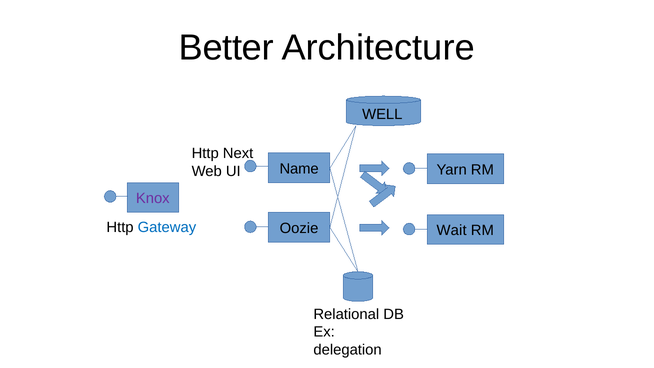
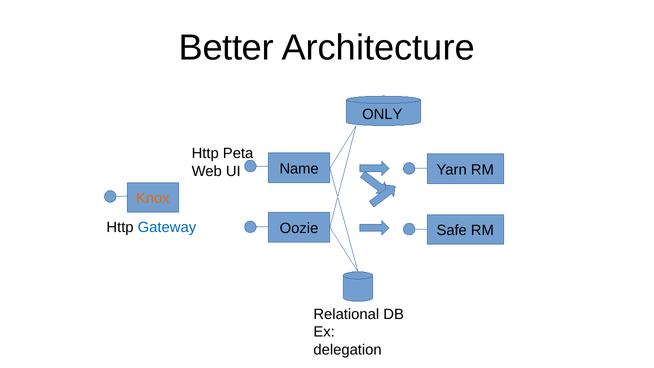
WELL: WELL -> ONLY (382, 114)
Next: Next -> Peta (238, 153)
Knox colour: purple -> orange (153, 198)
Wait: Wait -> Safe (452, 230)
